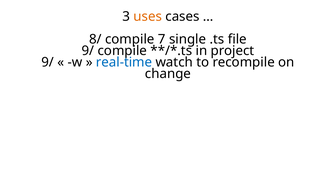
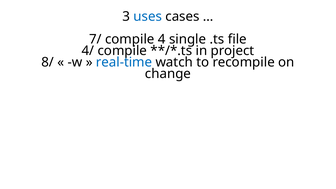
uses colour: orange -> blue (148, 16)
8/: 8/ -> 7/ (95, 39)
7: 7 -> 4 (162, 39)
9/: 9/ -> 4/ (88, 51)
9/: 9/ -> 8/ (48, 62)
